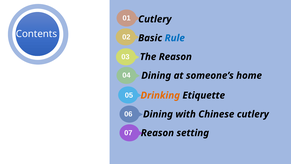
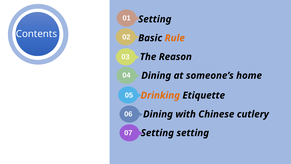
Cutlery: Cutlery -> Setting (155, 19)
Rule colour: blue -> orange (175, 38)
Reason: Reason -> Setting (157, 133)
